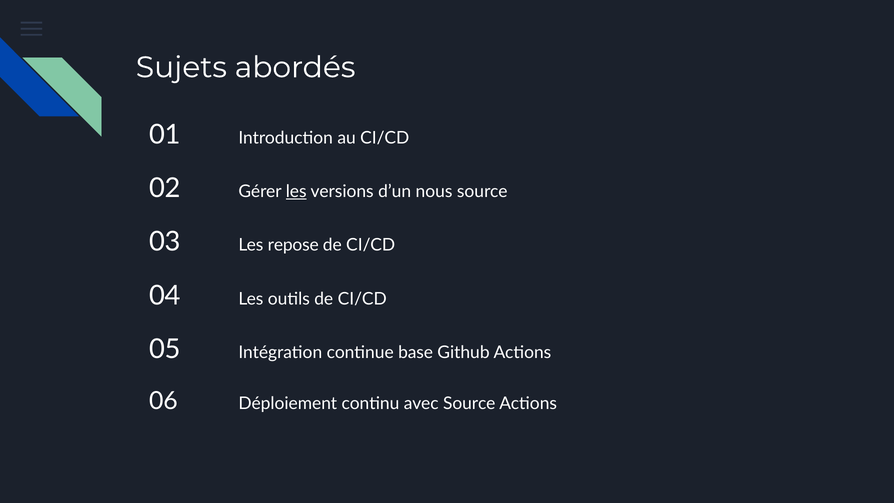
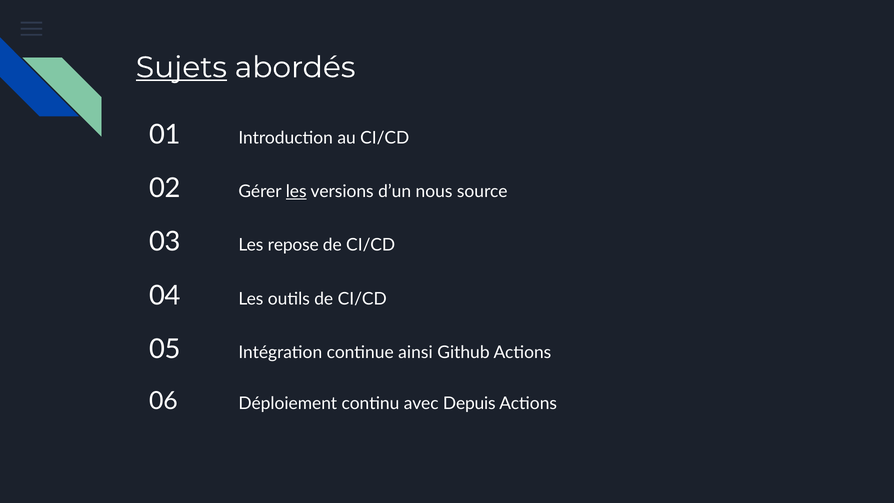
Sujets underline: none -> present (181, 67)
base: base -> ainsi (415, 352)
avec Source: Source -> Depuis (469, 404)
